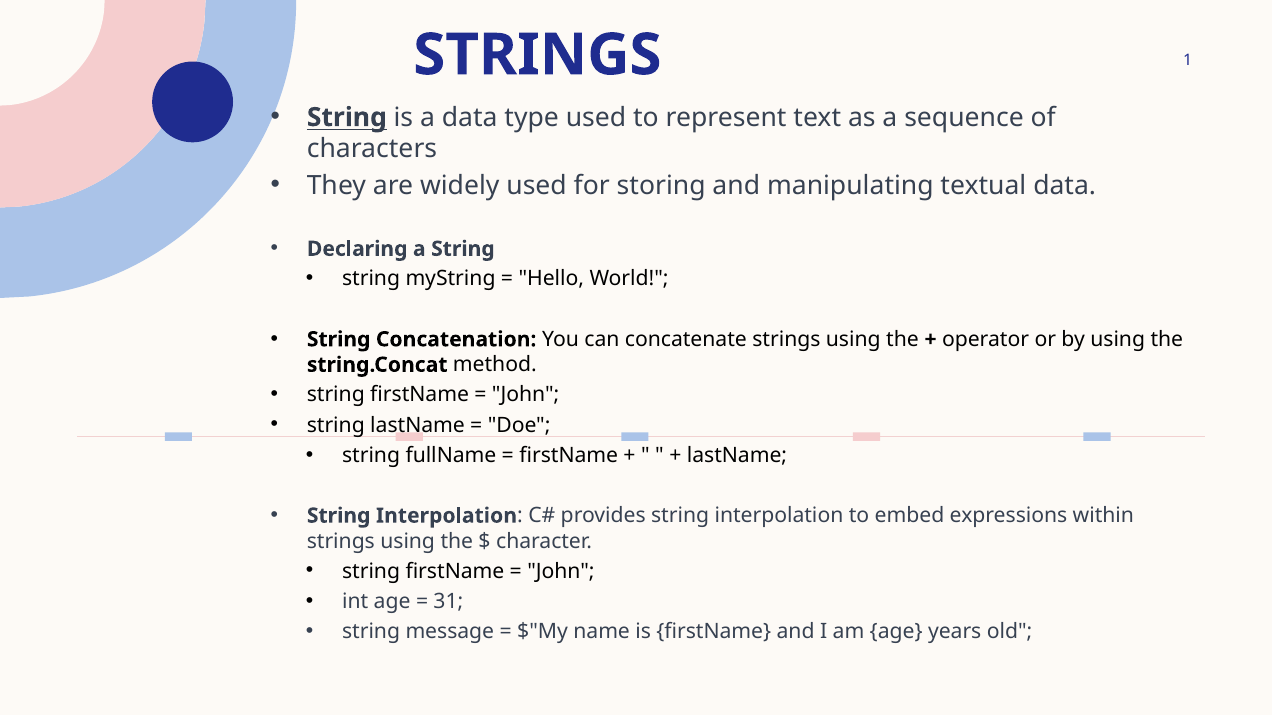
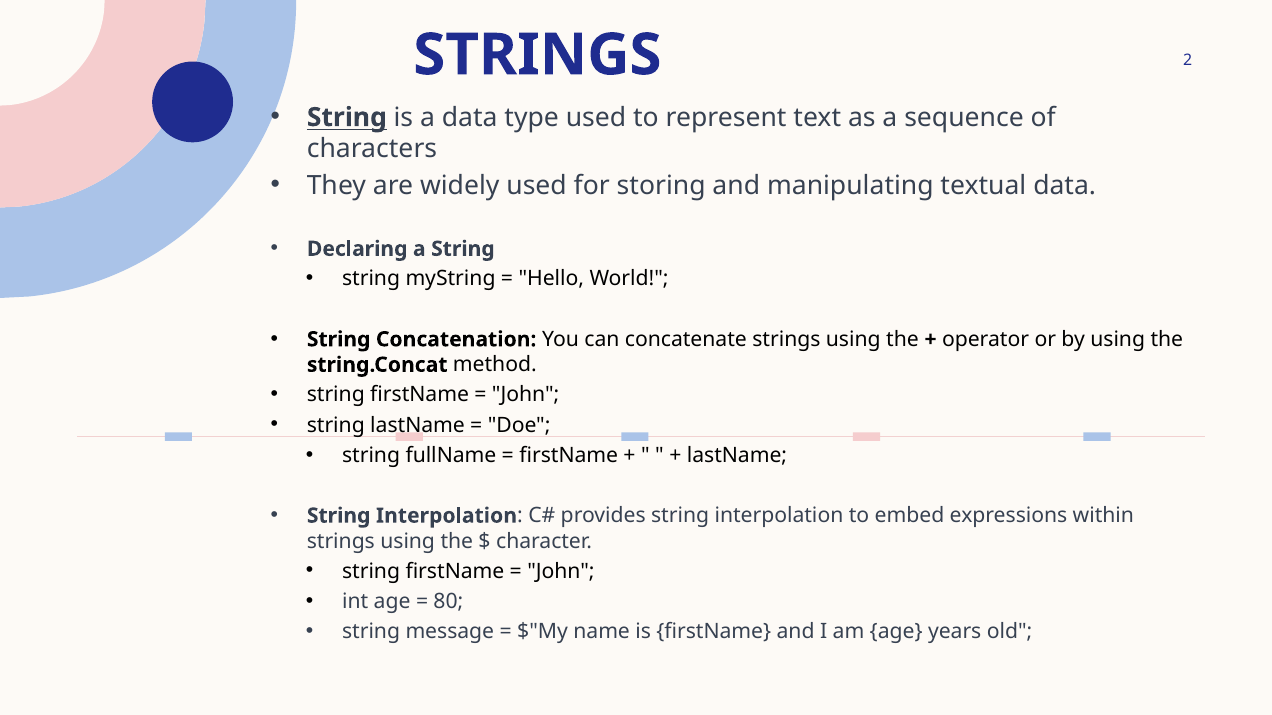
1: 1 -> 2 (1188, 60)
31: 31 -> 80 (448, 602)
